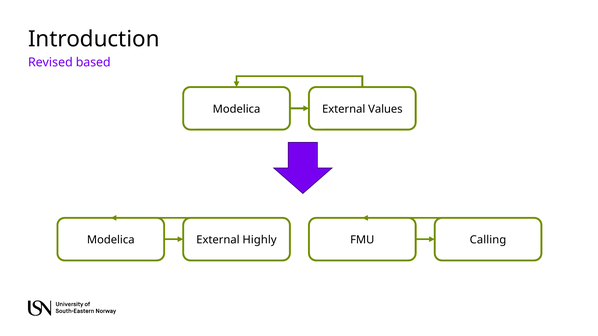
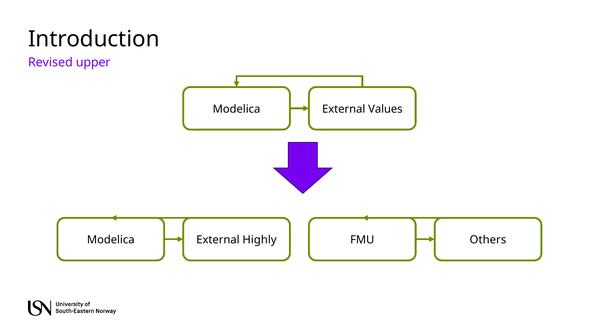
based: based -> upper (93, 63)
Calling: Calling -> Others (488, 240)
